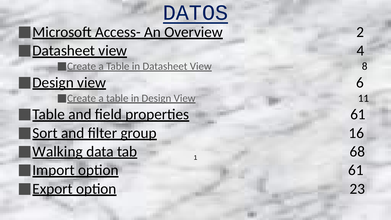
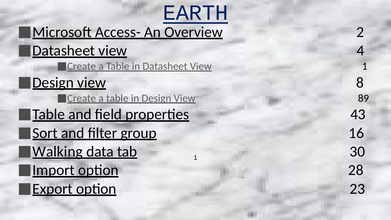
DATOS: DATOS -> EARTH (195, 13)
View 8: 8 -> 1 (365, 66)
6: 6 -> 8 (360, 83)
11: 11 -> 89 (363, 98)
properties 61: 61 -> 43 (358, 114)
68: 68 -> 30 (357, 152)
option 61: 61 -> 28 (356, 170)
